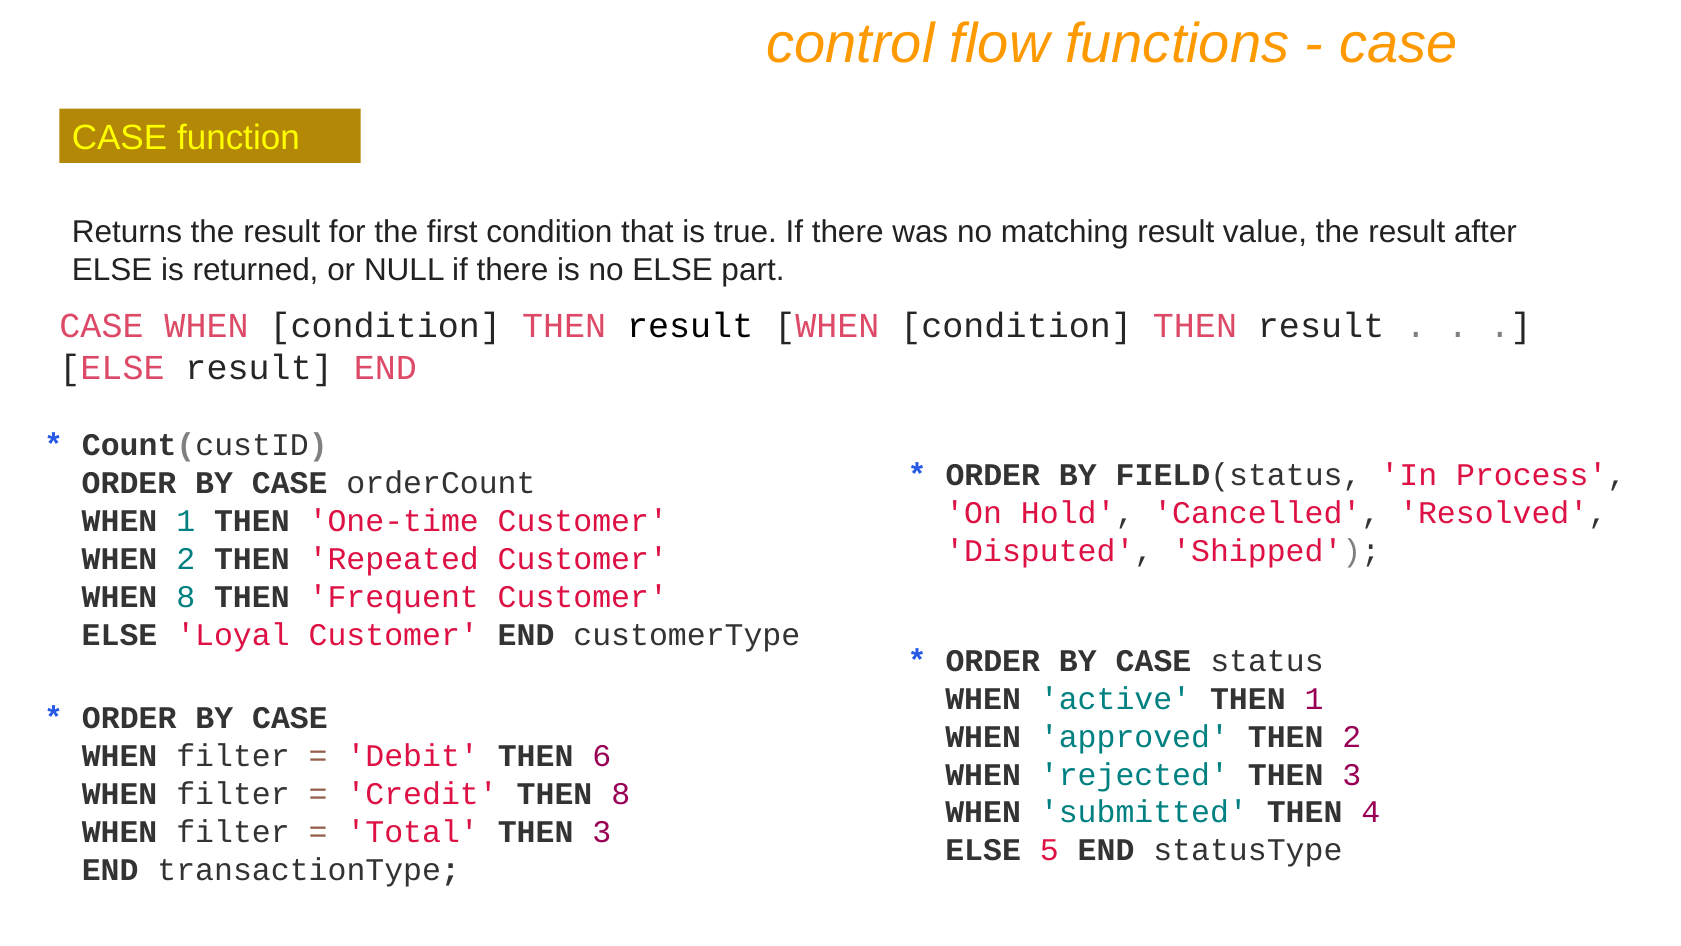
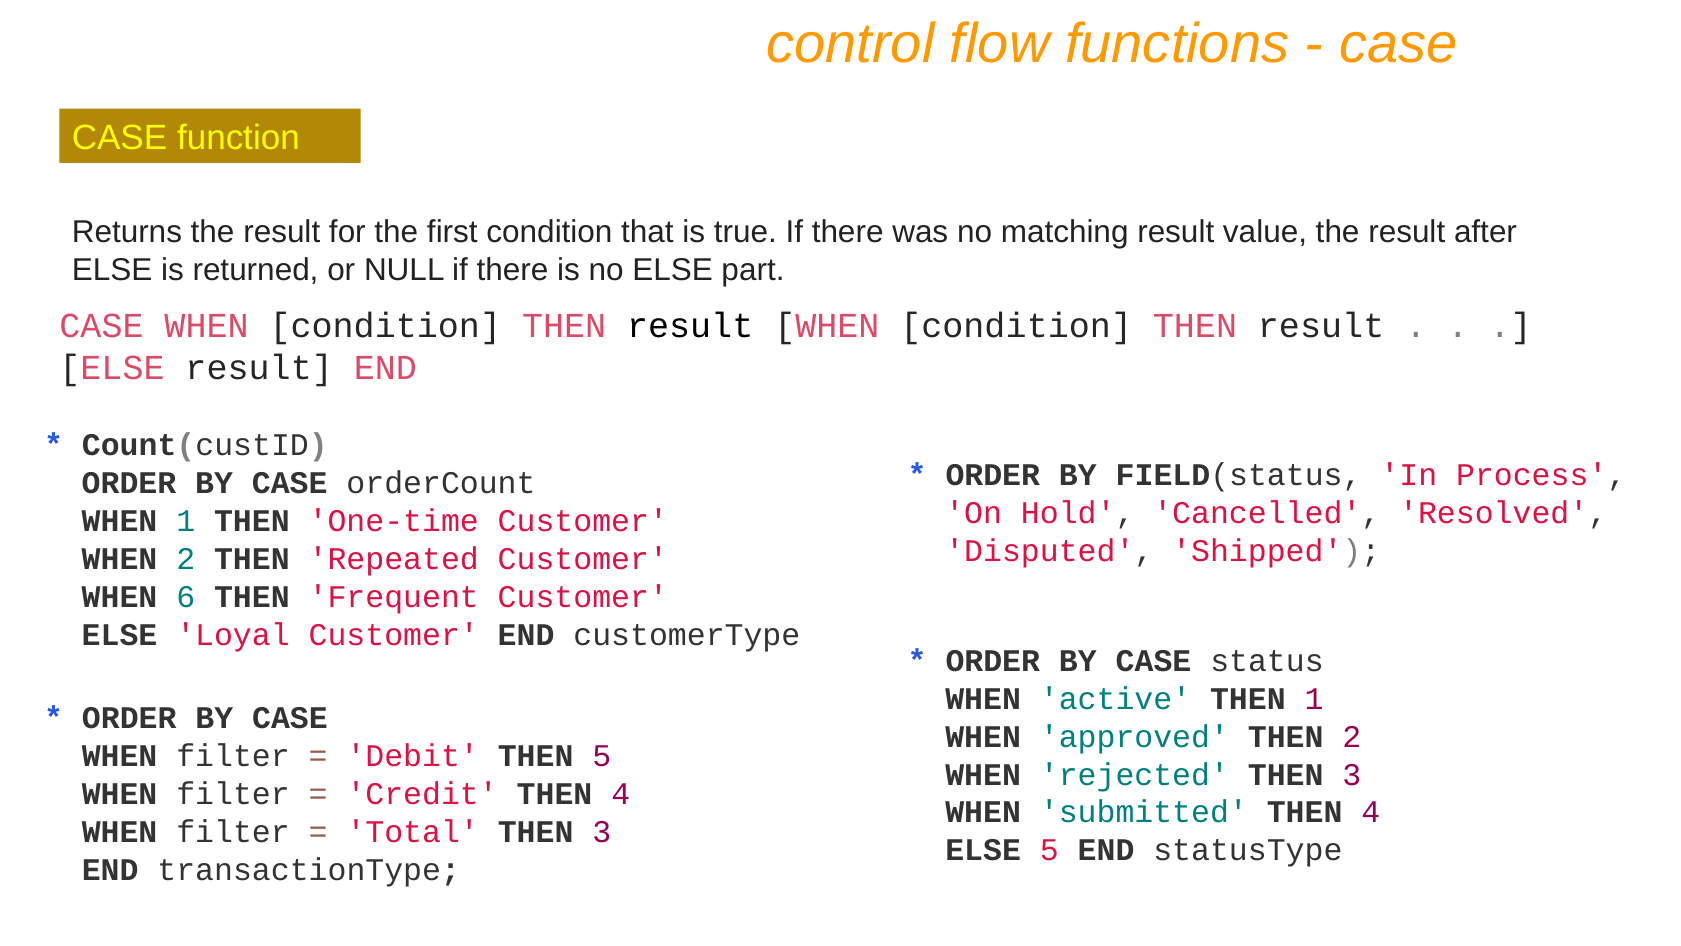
WHEN 8: 8 -> 6 (186, 597)
THEN 6: 6 -> 5 (602, 756)
Credit THEN 8: 8 -> 4 (621, 794)
